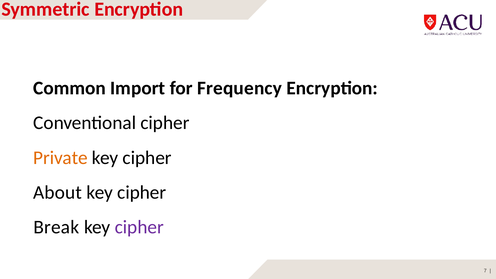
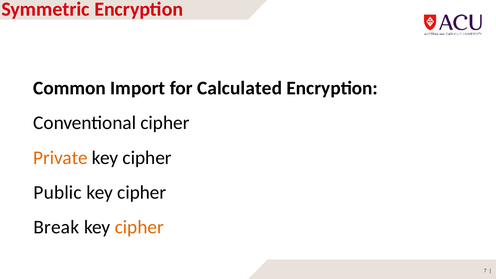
Frequency: Frequency -> Calculated (240, 88)
About: About -> Public (58, 192)
cipher colour: purple -> orange (139, 227)
